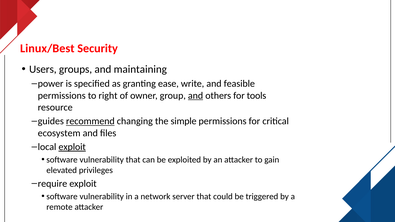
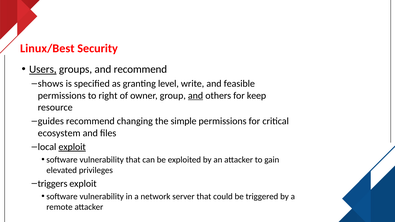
Users underline: none -> present (43, 69)
and maintaining: maintaining -> recommend (140, 69)
power: power -> shows (51, 84)
ease: ease -> level (168, 84)
tools: tools -> keep (257, 96)
recommend underline: present -> none (90, 121)
require: require -> triggers (53, 184)
